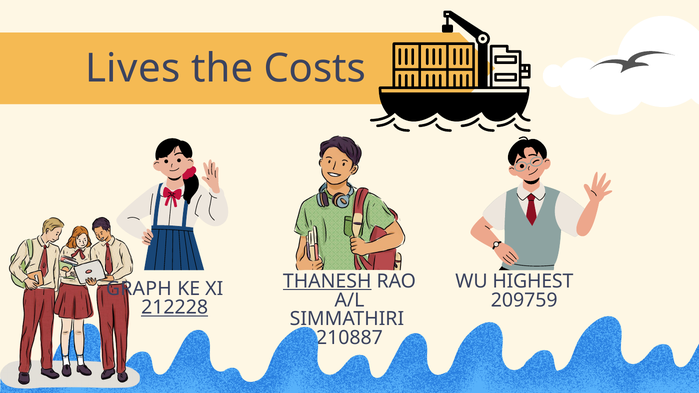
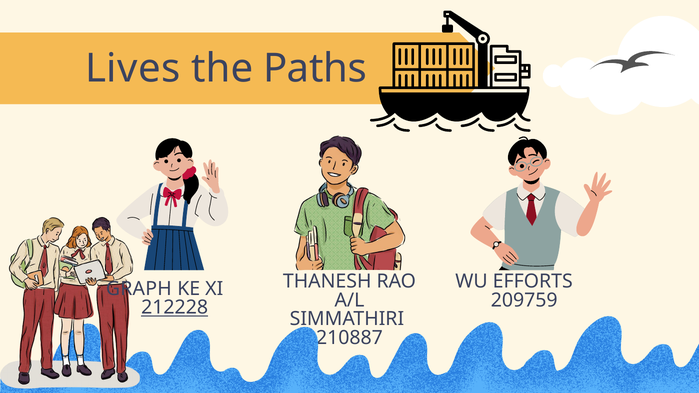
Costs: Costs -> Paths (315, 69)
THANESH underline: present -> none (327, 281)
HIGHEST: HIGHEST -> EFFORTS (533, 281)
